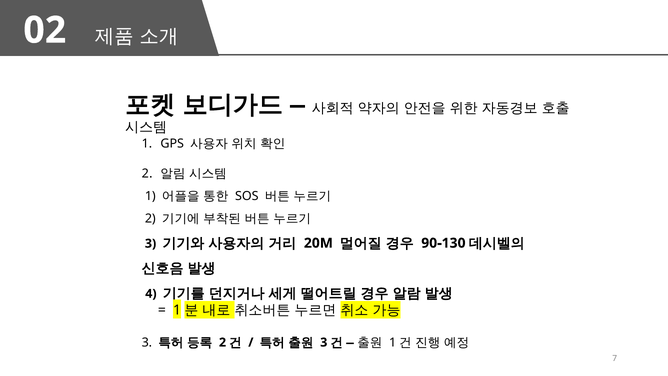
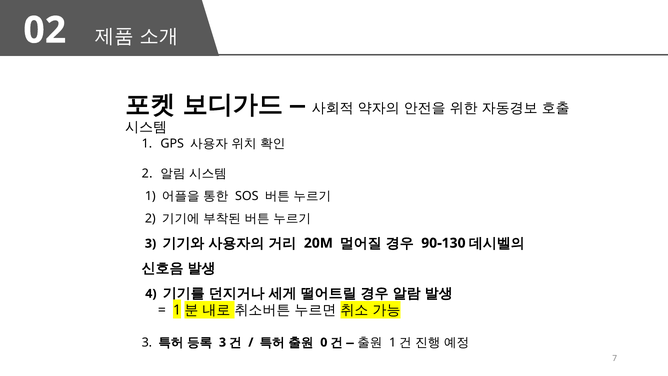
2: 2 -> 3 (223, 342)
3: 3 -> 0 (324, 342)
